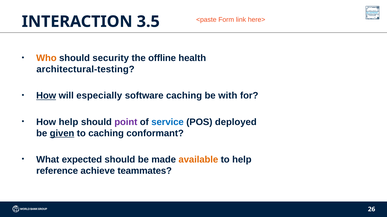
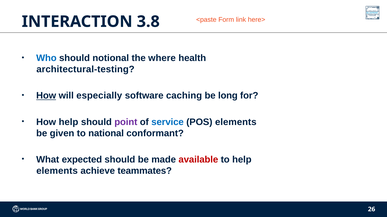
3.5: 3.5 -> 3.8 (148, 22)
Who colour: orange -> blue (46, 58)
security: security -> notional (111, 58)
offline: offline -> where (162, 58)
with: with -> long (228, 96)
POS deployed: deployed -> elements (236, 122)
given underline: present -> none (62, 134)
to caching: caching -> national (106, 134)
available colour: orange -> red (198, 160)
reference: reference -> elements (57, 171)
